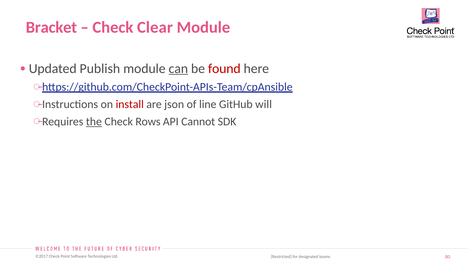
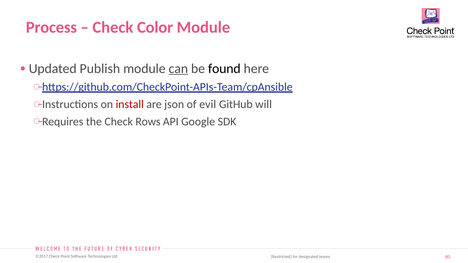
Bracket: Bracket -> Process (51, 27)
Clear: Clear -> Color (155, 27)
found colour: red -> black (224, 69)
line: line -> evil (208, 104)
the underline: present -> none (94, 122)
Cannot: Cannot -> Google (198, 122)
